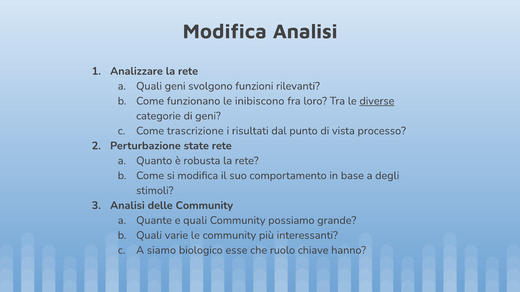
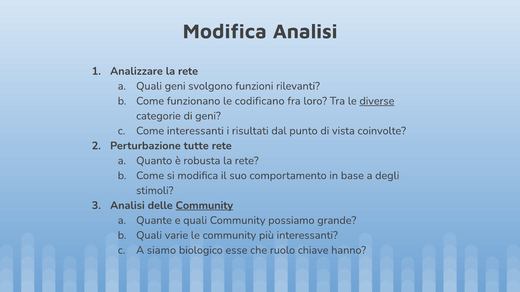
inibiscono: inibiscono -> codificano (260, 101)
Come trascrizione: trascrizione -> interessanti (195, 131)
processo: processo -> coinvolte (382, 131)
state: state -> tutte (196, 146)
Community underline: none -> present (204, 206)
